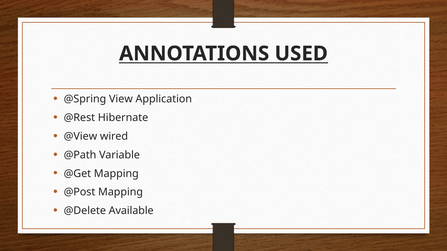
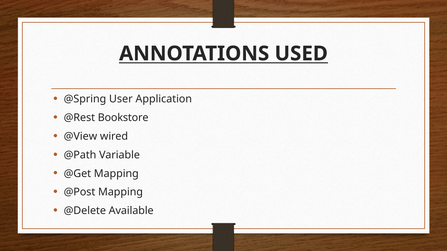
View: View -> User (121, 99)
Hibernate: Hibernate -> Bookstore (123, 118)
